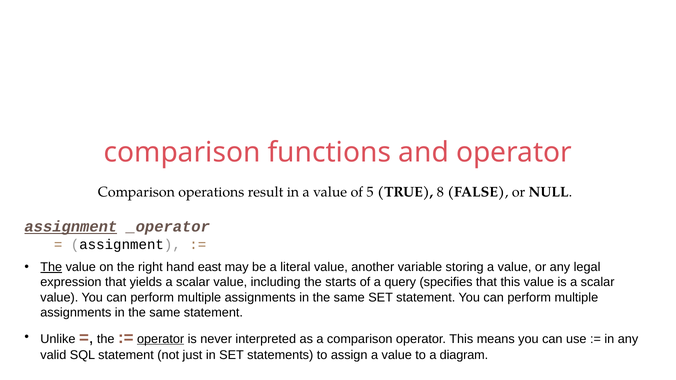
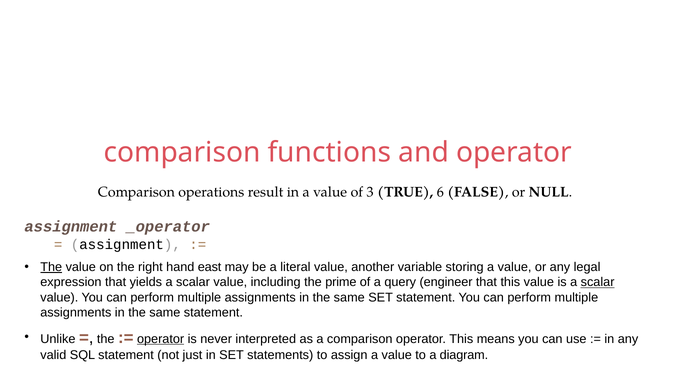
5: 5 -> 3 (370, 192)
8: 8 -> 6 (440, 192)
assignment underline: present -> none (71, 227)
starts: starts -> prime (341, 282)
specifies: specifies -> engineer (446, 282)
scalar underline: none -> present (598, 282)
